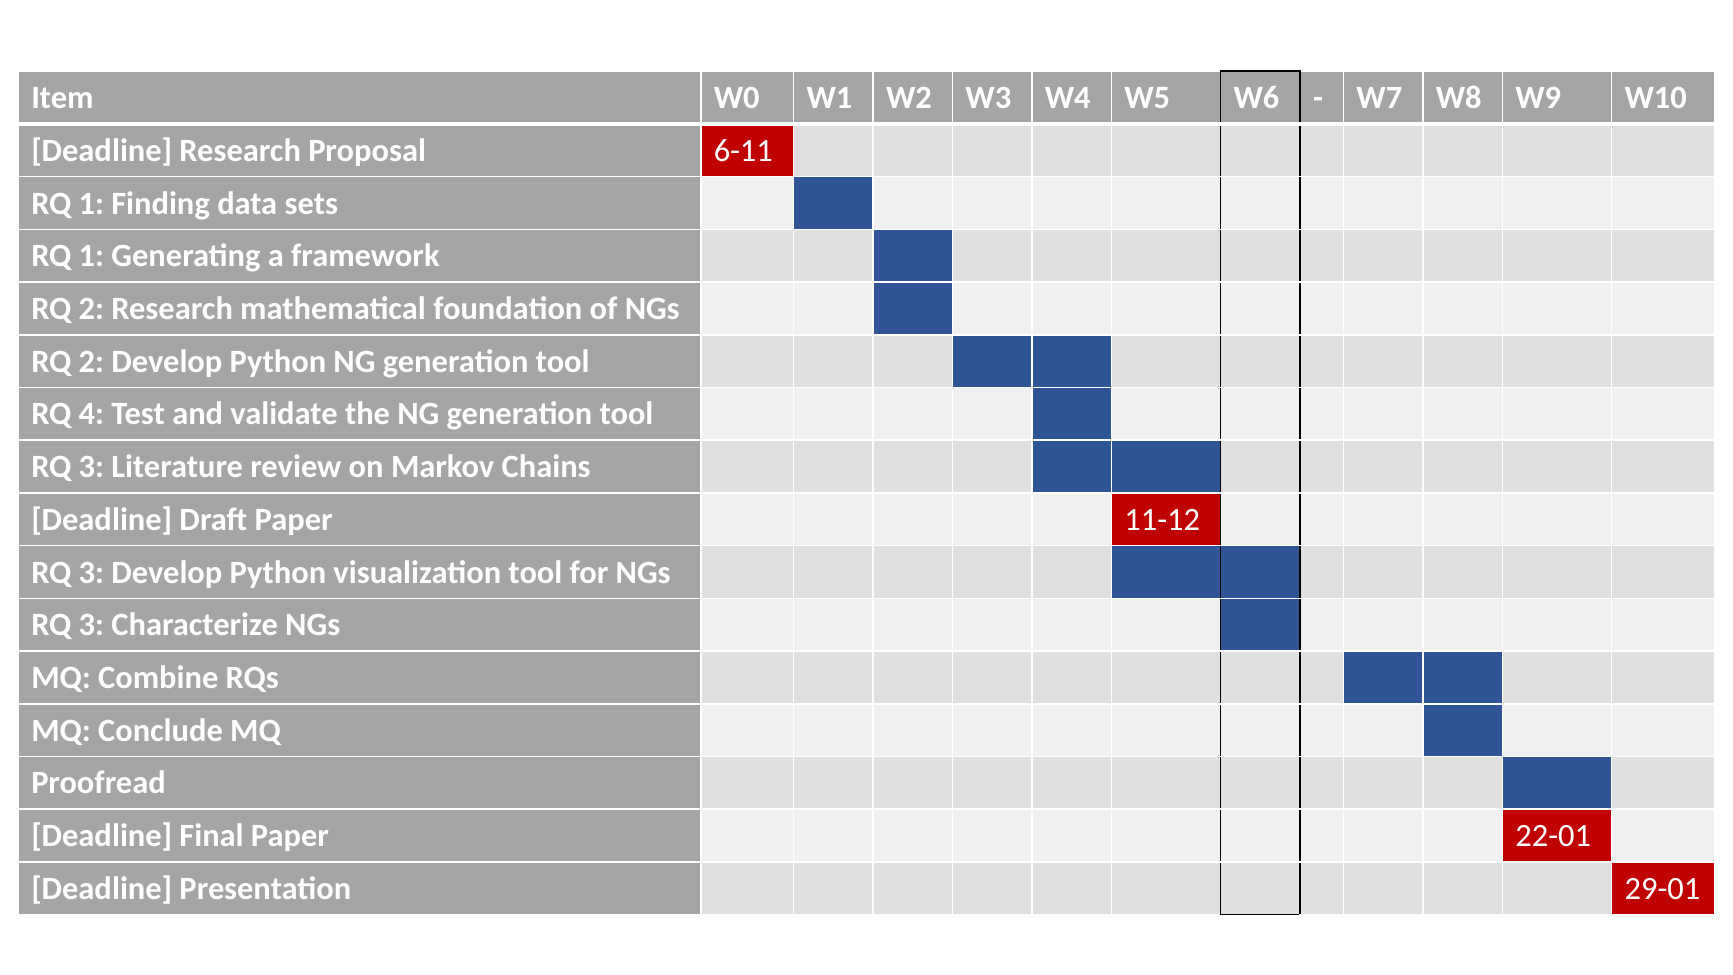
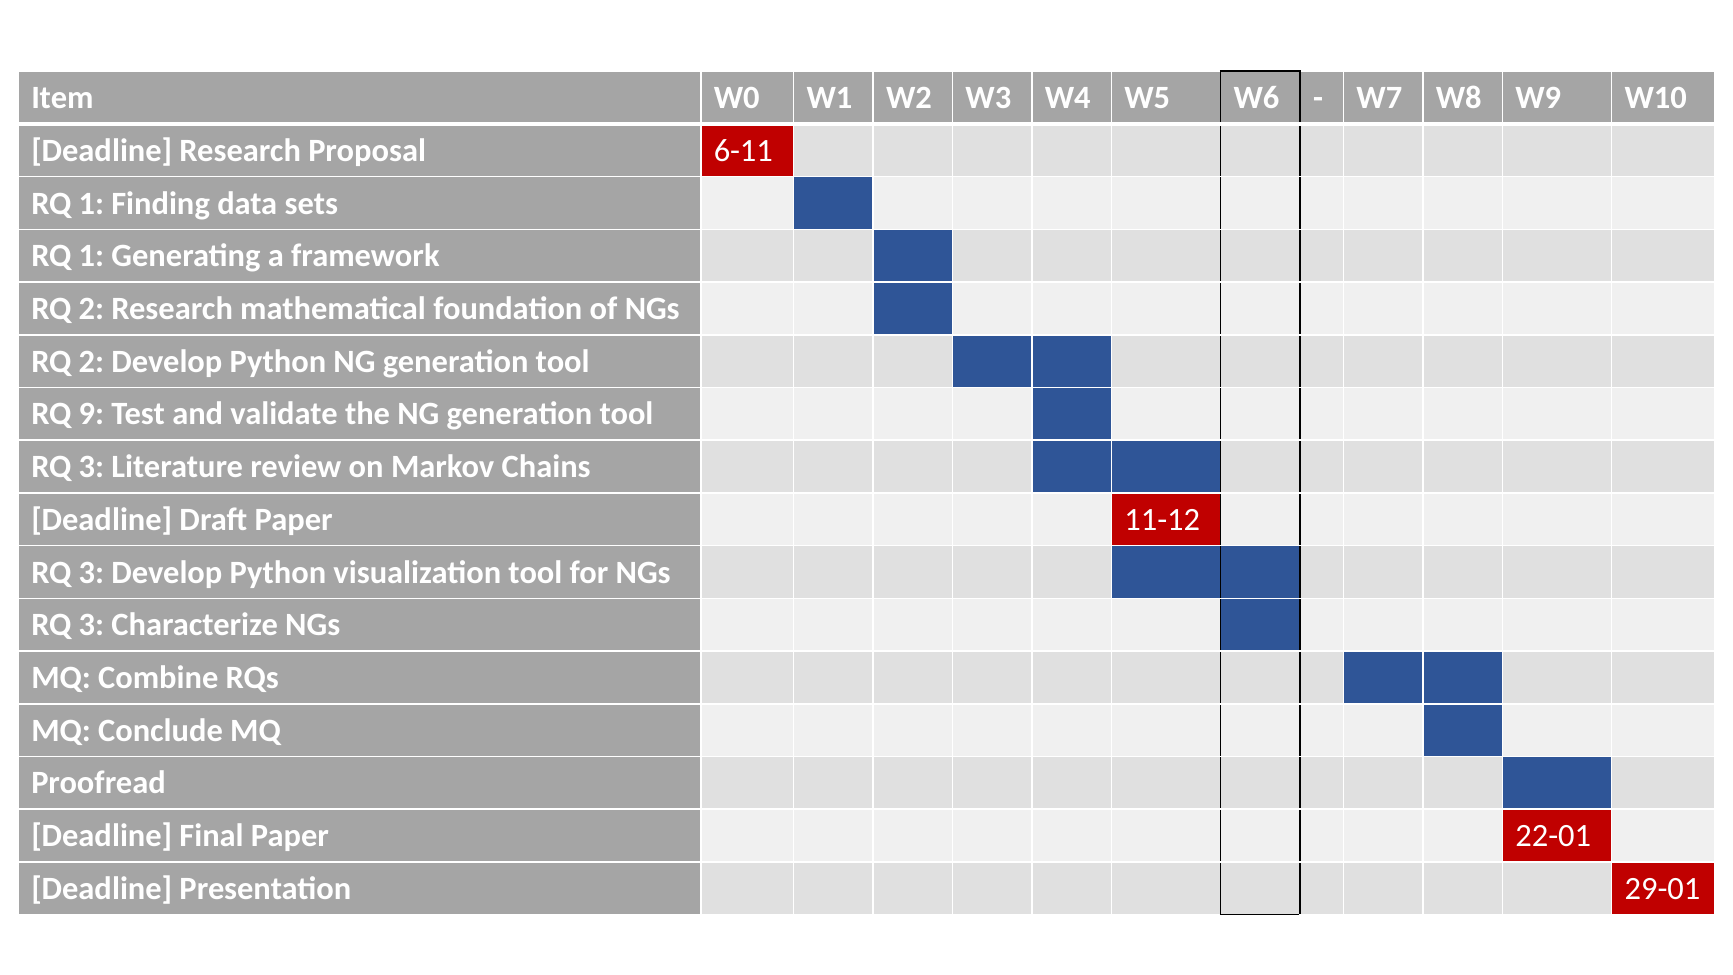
4: 4 -> 9 (91, 414)
